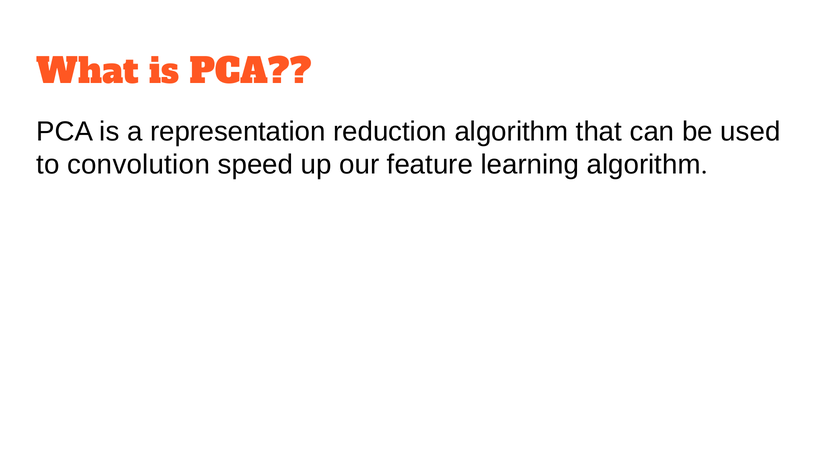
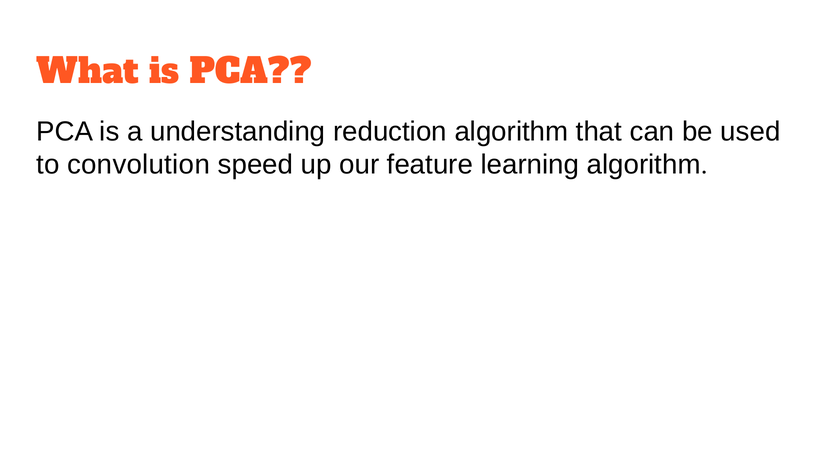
representation: representation -> understanding (238, 131)
